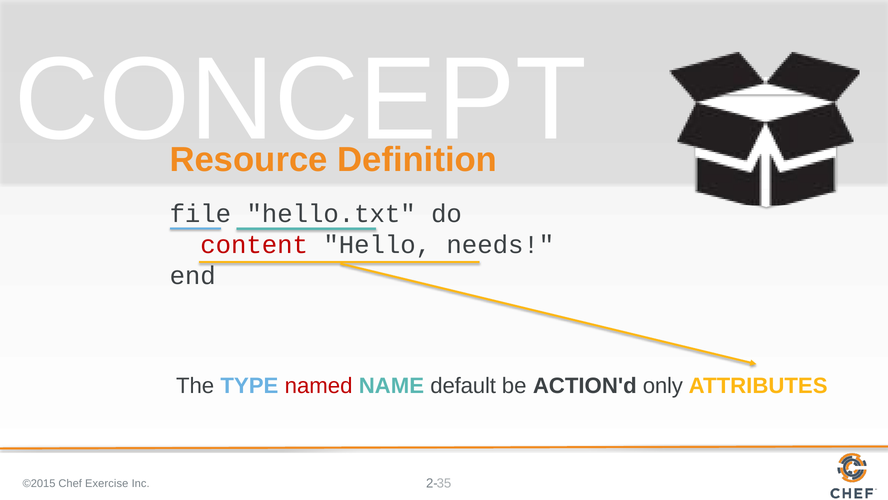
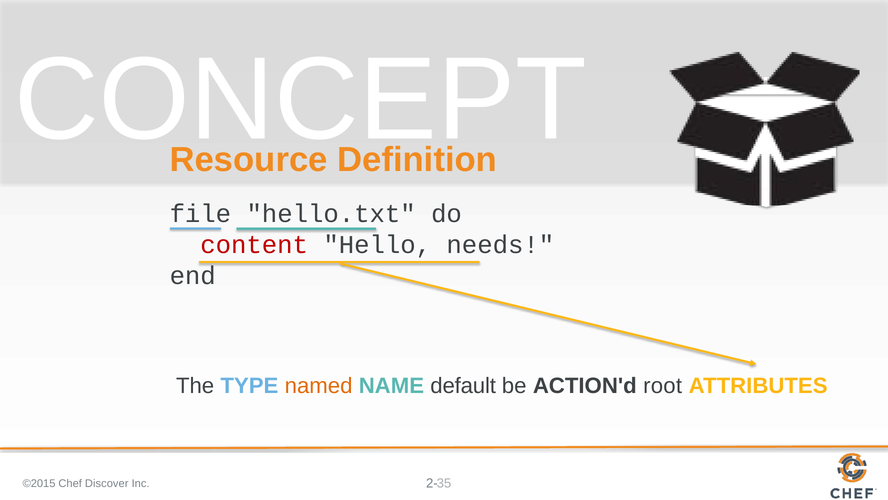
named colour: red -> orange (319, 386)
only: only -> root (663, 386)
Exercise: Exercise -> Discover (107, 483)
